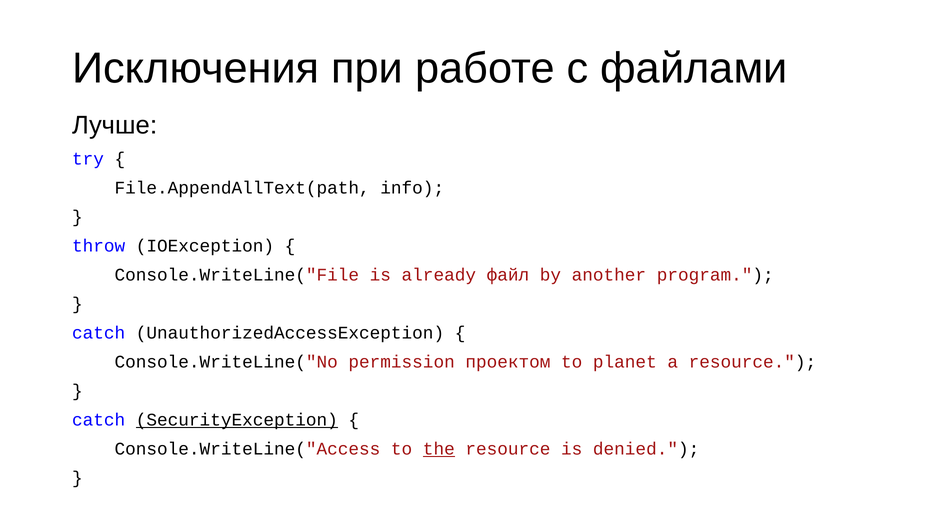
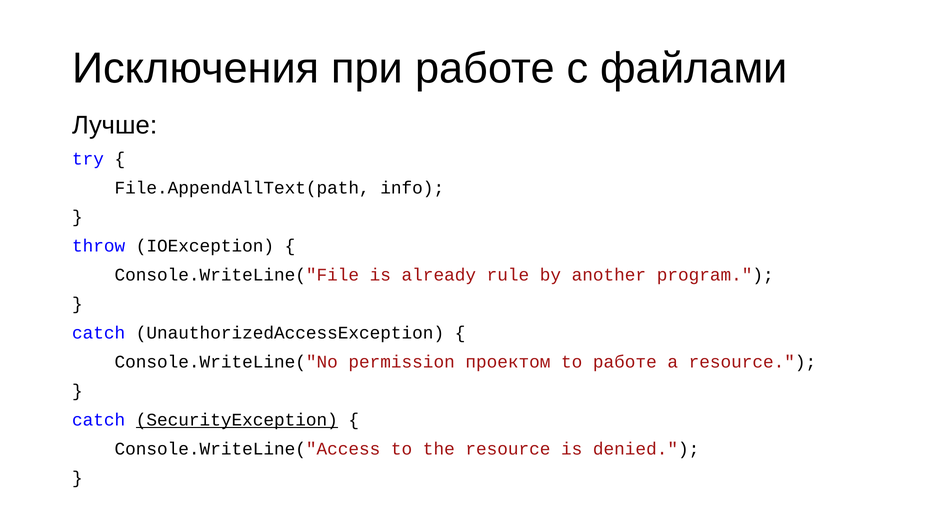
файл: файл -> rule (508, 275)
to planet: planet -> работе (625, 362)
the underline: present -> none (439, 449)
